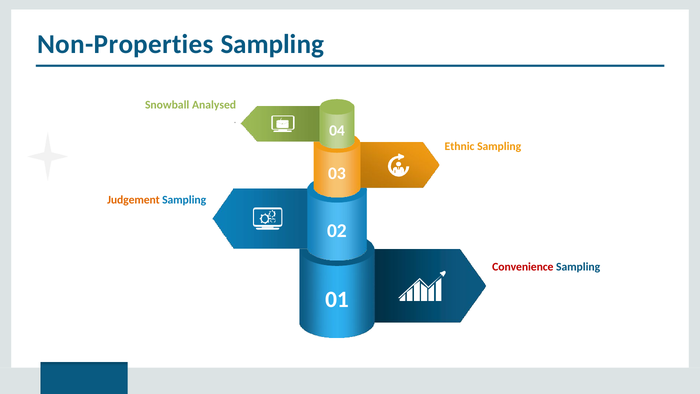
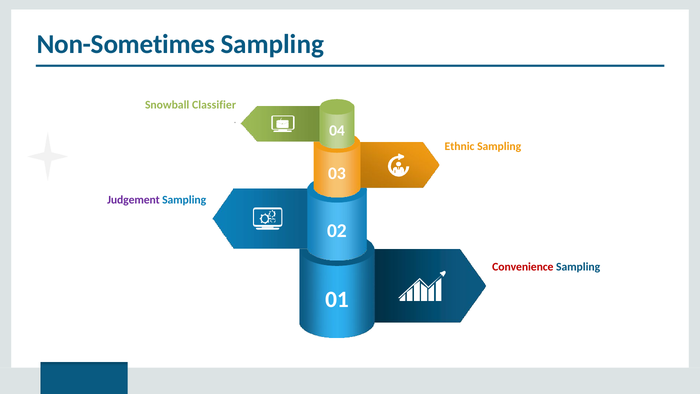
Non-Properties: Non-Properties -> Non-Sometimes (126, 44)
Analysed: Analysed -> Classifier (214, 105)
Judgement colour: orange -> purple (133, 200)
